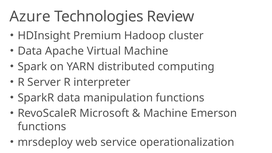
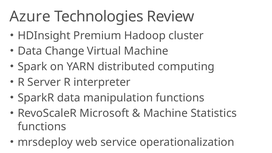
Apache: Apache -> Change (65, 51)
Emerson: Emerson -> Statistics (214, 113)
